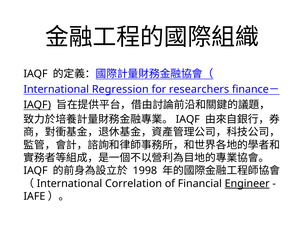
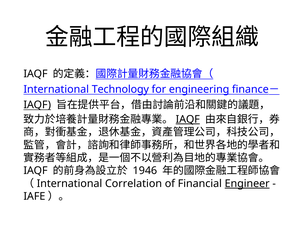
Regression: Regression -> Technology (120, 89)
researchers: researchers -> engineering (199, 89)
IAQF underline: none -> present (188, 119)
1998: 1998 -> 1946 (145, 171)
